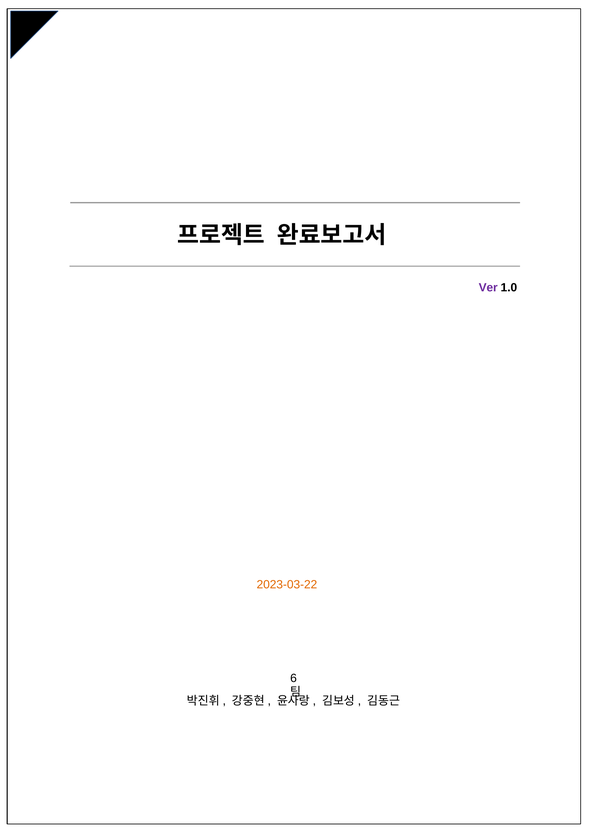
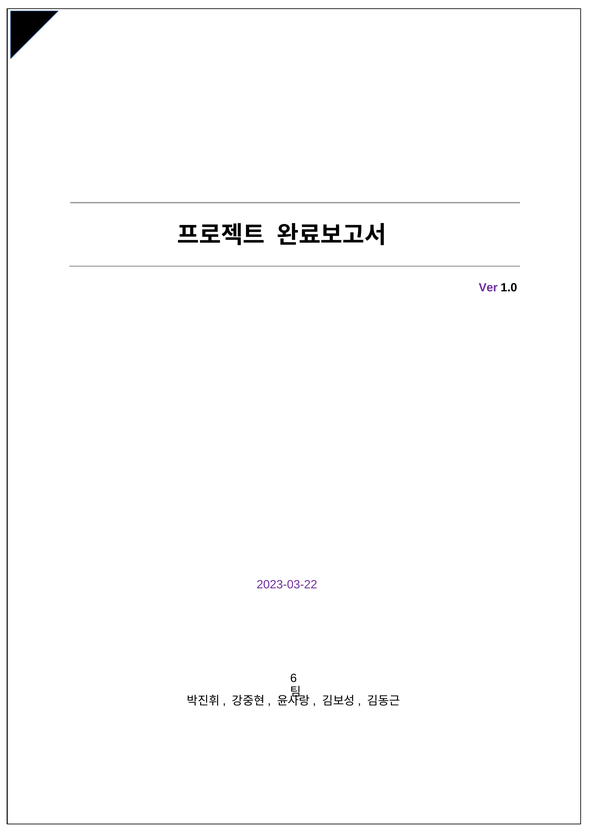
2023-03-22 colour: orange -> purple (287, 584)
